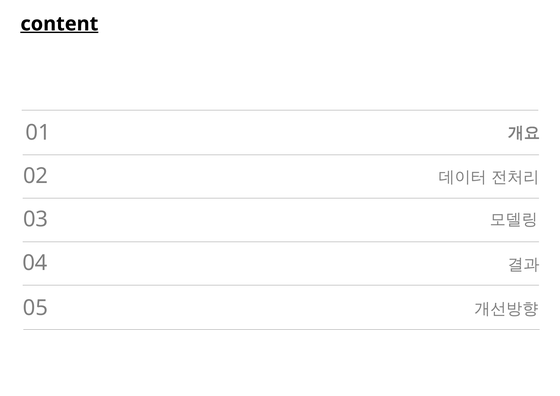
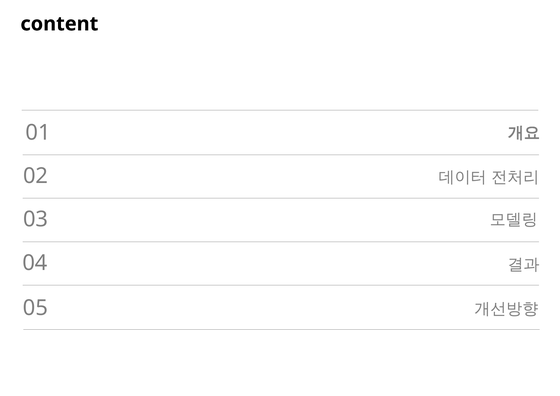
content underline: present -> none (59, 24)
